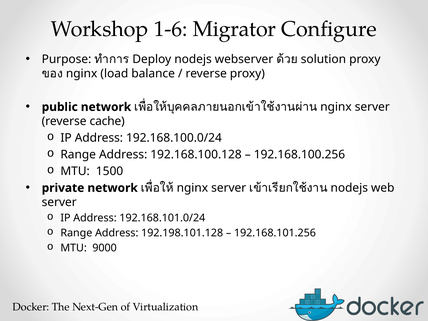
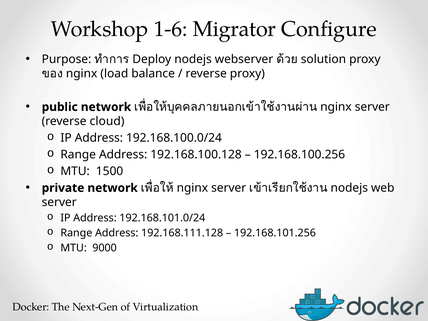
cache: cache -> cloud (107, 121)
192.198.101.128: 192.198.101.128 -> 192.168.111.128 (182, 233)
